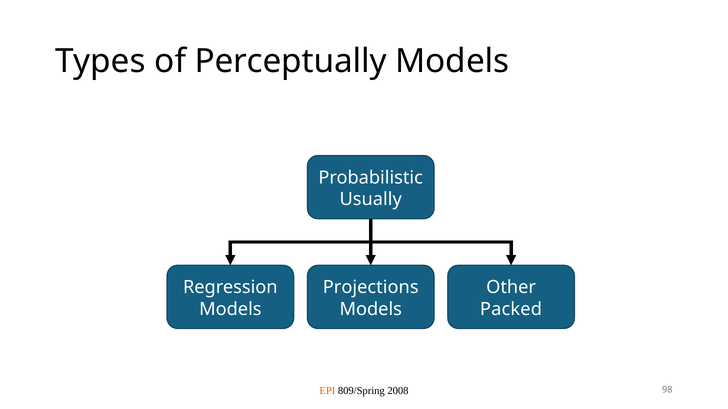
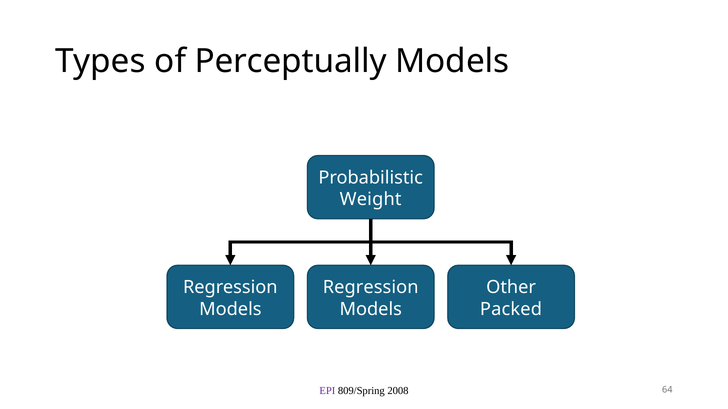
Usually: Usually -> Weight (371, 200)
Projections: Projections -> Regression (371, 288)
EPI colour: orange -> purple (327, 391)
98: 98 -> 64 (667, 390)
